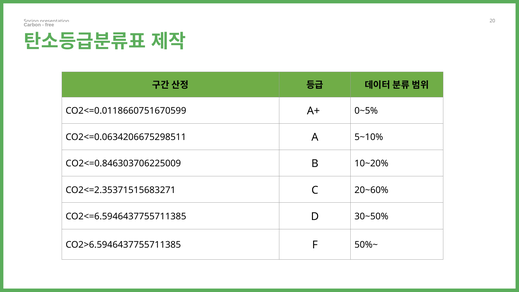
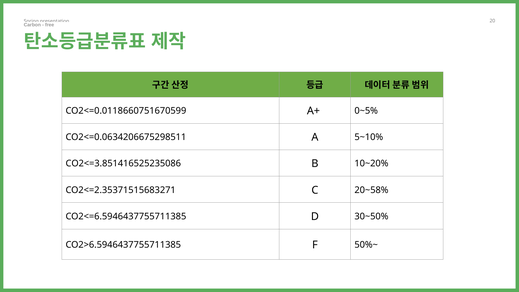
CO2<=0.846303706225009: CO2<=0.846303706225009 -> CO2<=3.851416525235086 (123, 164)
20~60%: 20~60% -> 20~58% (371, 190)
